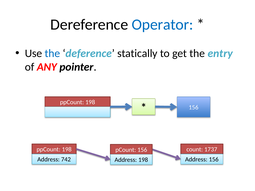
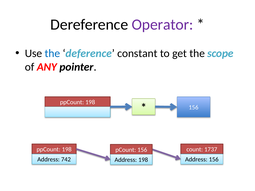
Operator colour: blue -> purple (162, 25)
statically: statically -> constant (137, 54)
entry: entry -> scope (220, 54)
